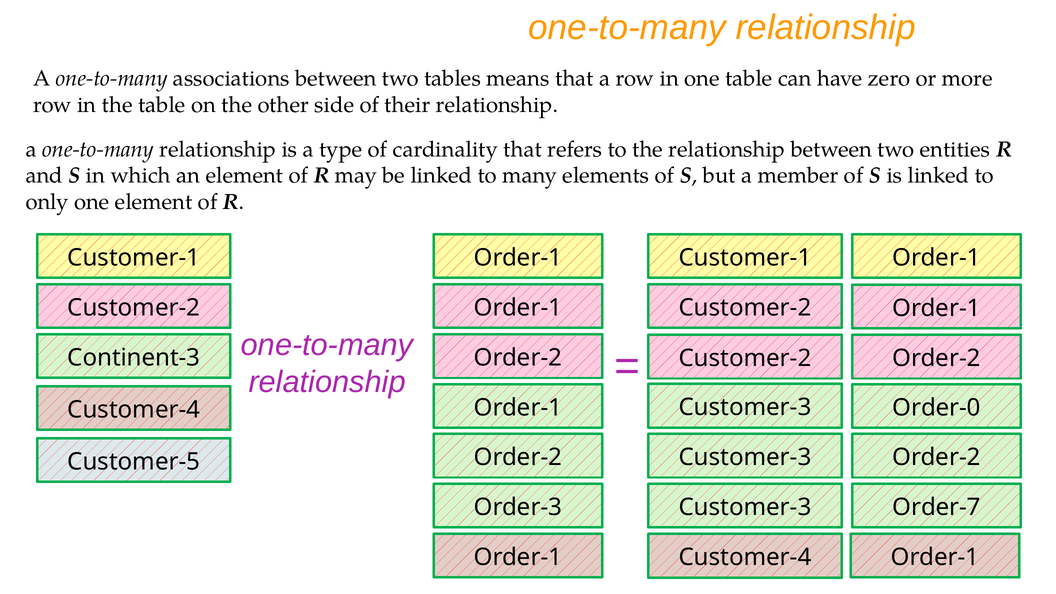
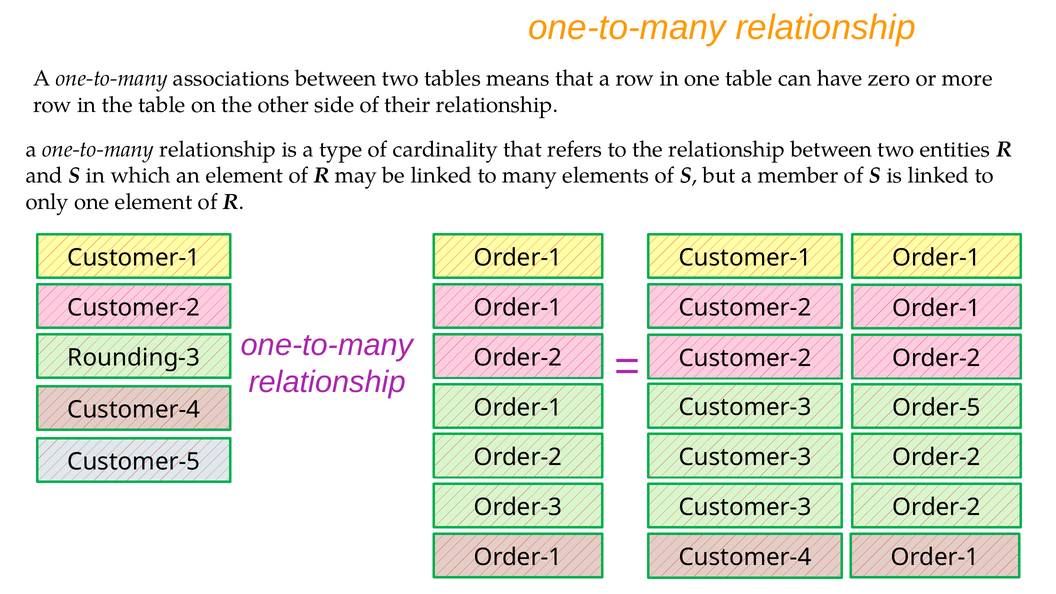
Continent-3: Continent-3 -> Rounding-3 (134, 358)
Order-0: Order-0 -> Order-5 (937, 408)
Order-7: Order-7 -> Order-2 (937, 507)
